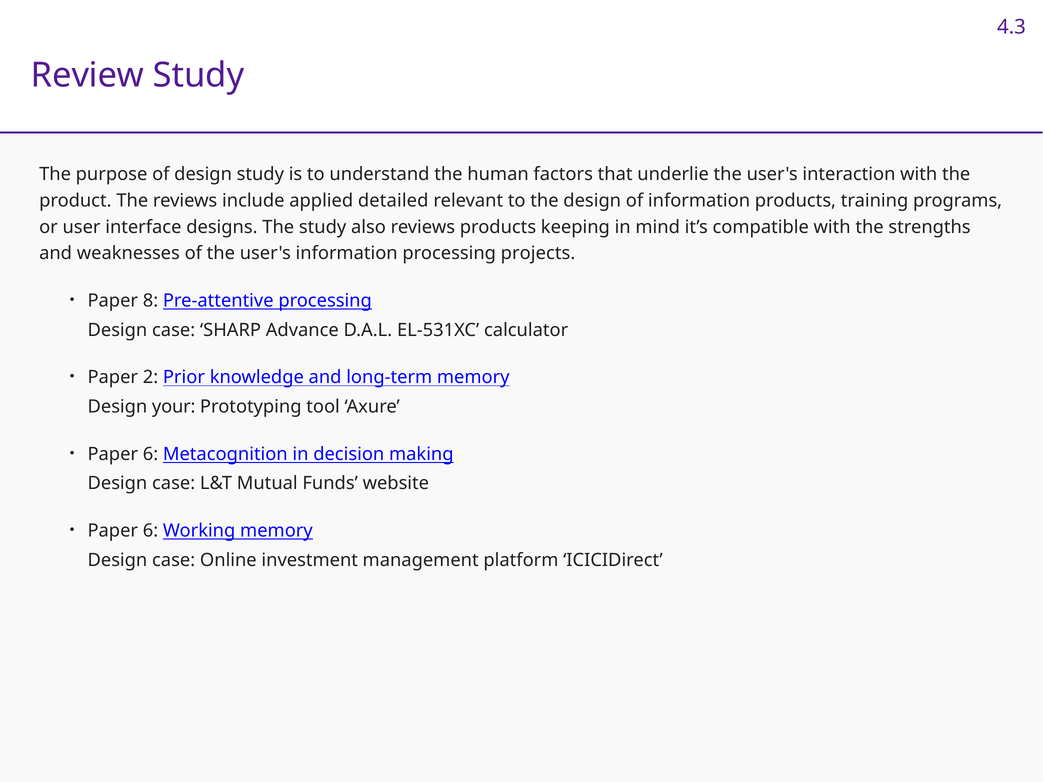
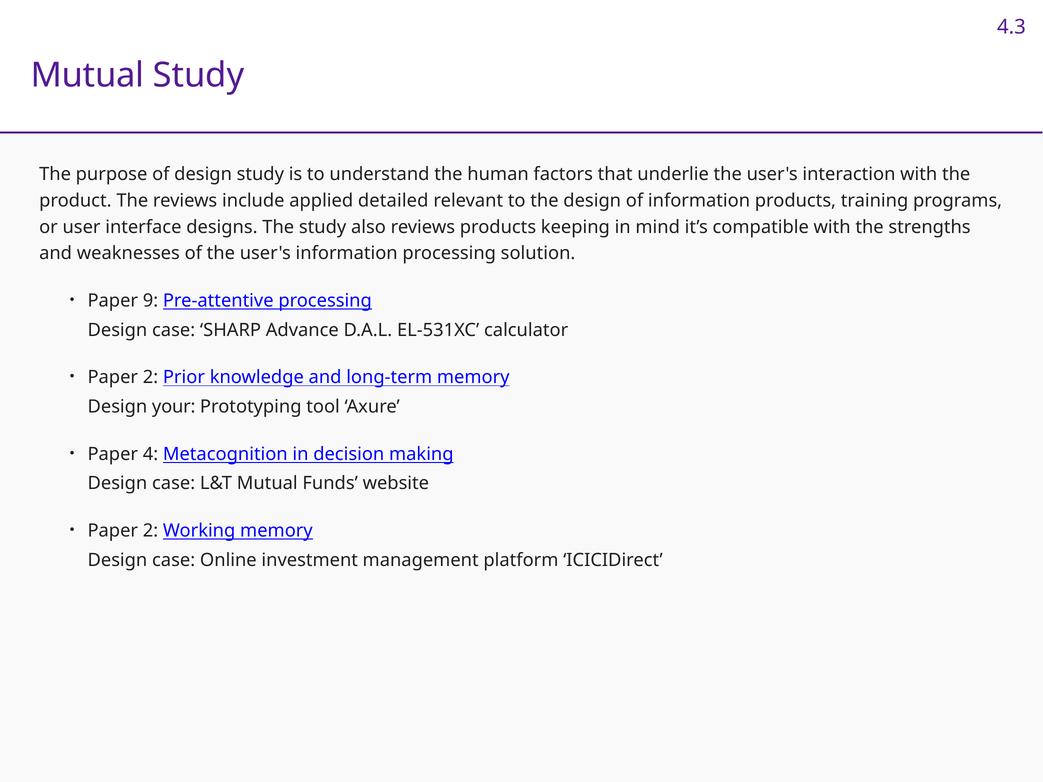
Review: Review -> Mutual (88, 75)
projects: projects -> solution (538, 254)
8: 8 -> 9 (151, 301)
6: 6 -> 4 (151, 454)
6: 6 -> 2 (151, 531)
